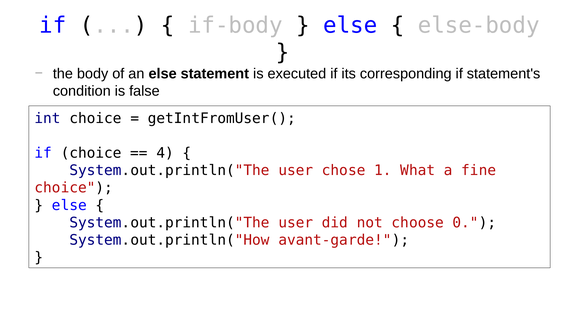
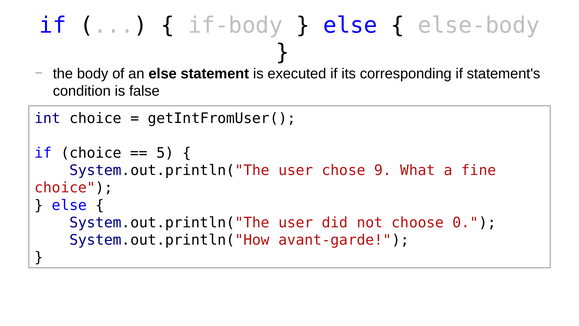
4: 4 -> 5 (165, 153)
1: 1 -> 9 (383, 170)
